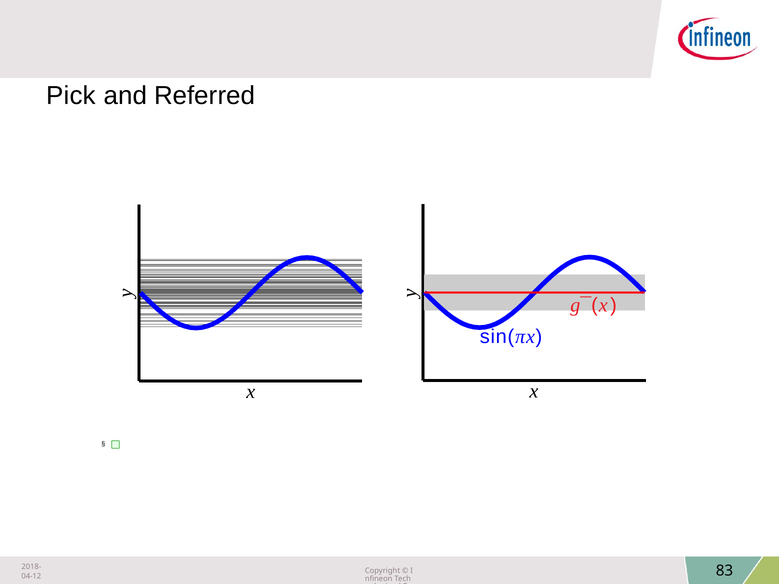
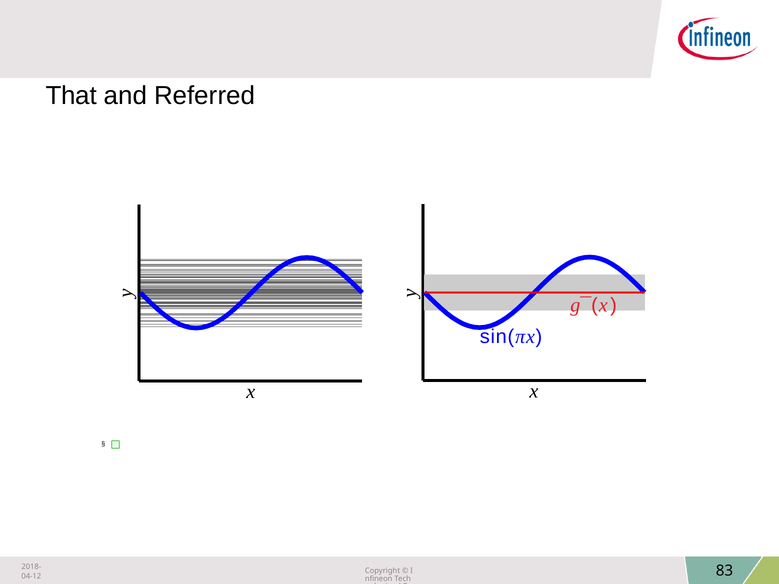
Pick: Pick -> That (71, 96)
